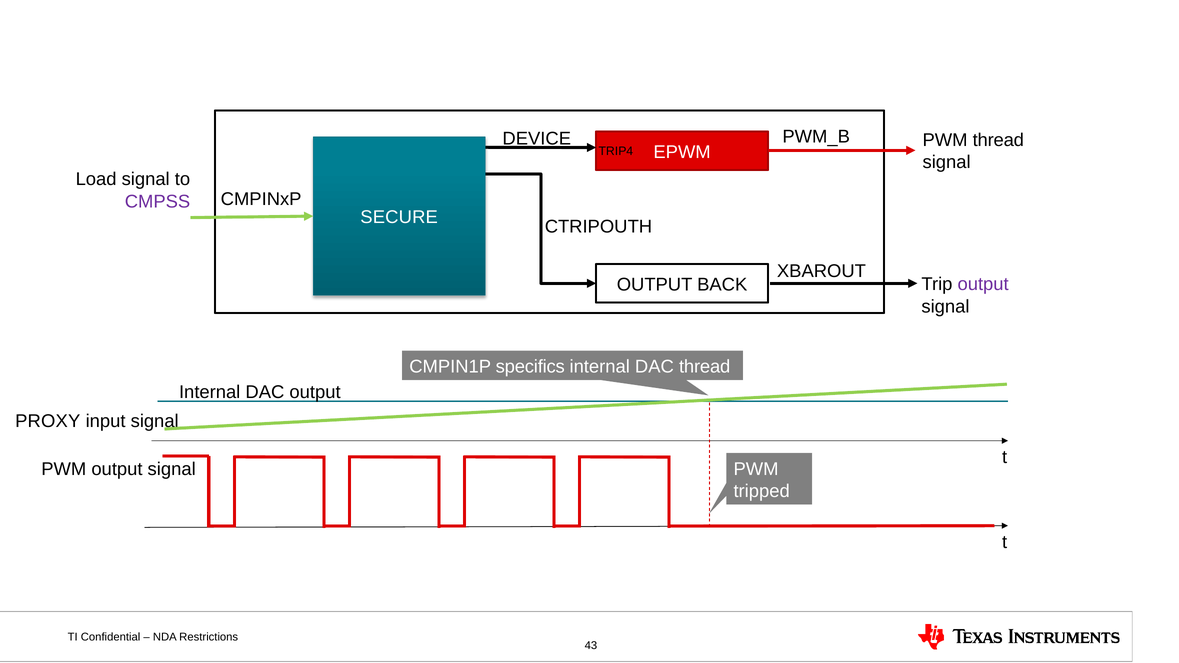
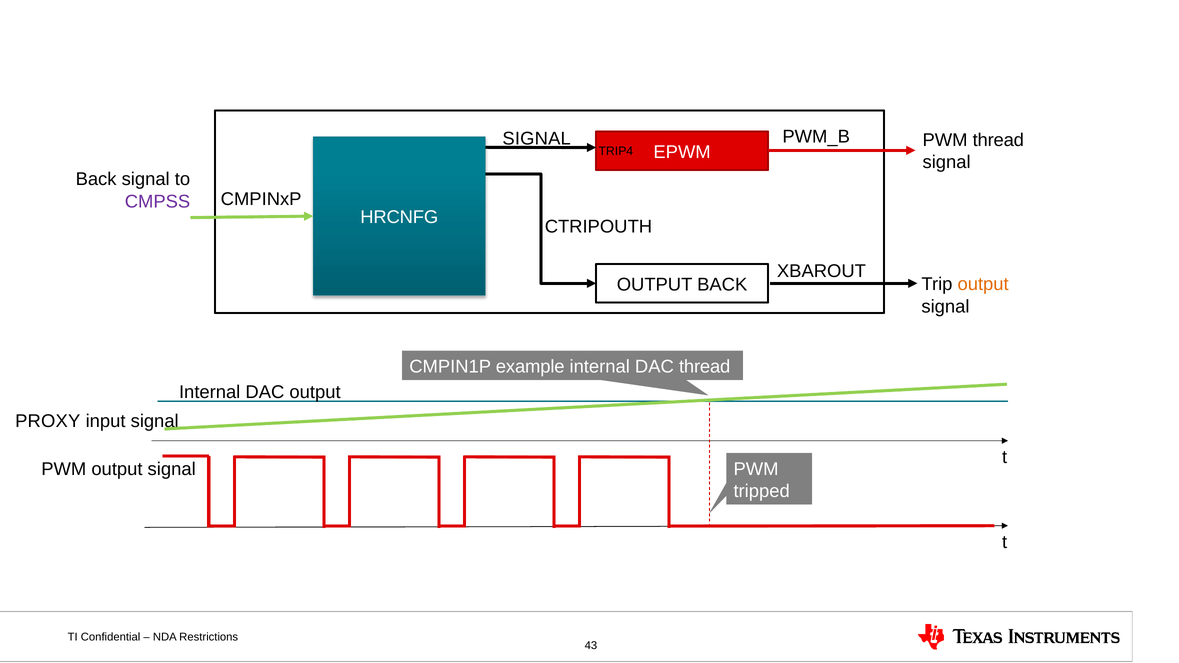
DEVICE: DEVICE -> SIGNAL (537, 139)
Load: Load -> Back (96, 179)
SECURE: SECURE -> HRCNFG (399, 217)
output colour: purple -> orange (983, 284)
specifics: specifics -> example (530, 367)
